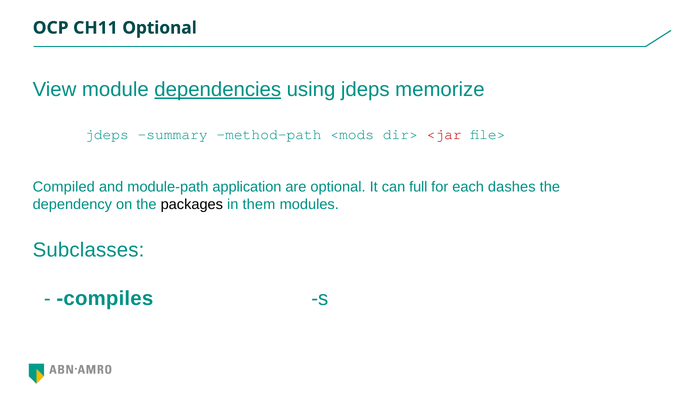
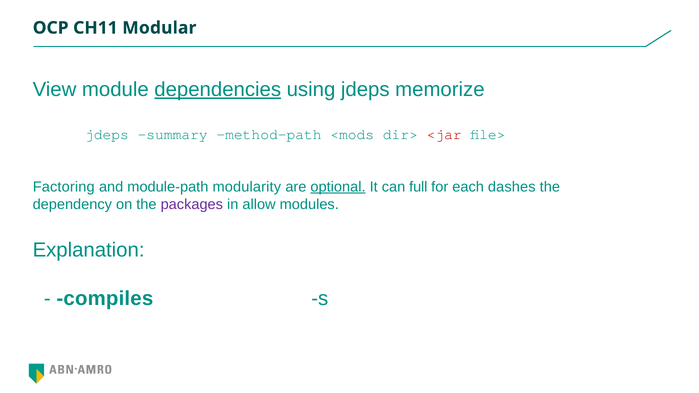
CH11 Optional: Optional -> Modular (159, 28)
Compiled: Compiled -> Factoring (64, 187)
application: application -> modularity (247, 187)
optional underline: none -> present (338, 187)
packages colour: black -> purple (192, 204)
them: them -> allow (259, 204)
Subclasses: Subclasses -> Explanation (89, 250)
